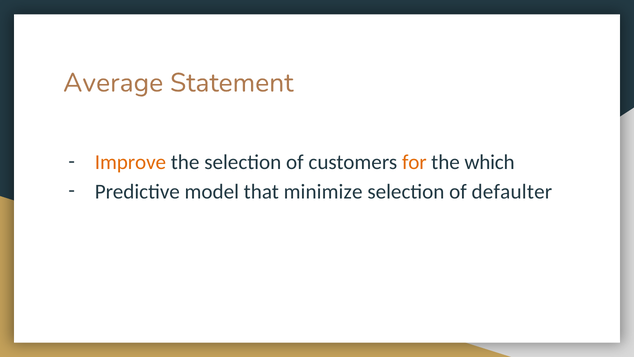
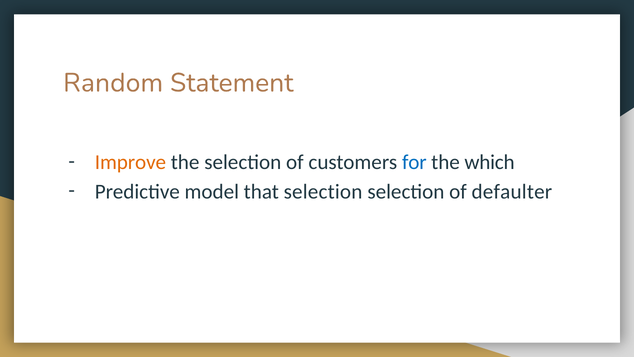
Average: Average -> Random (113, 83)
for colour: orange -> blue (414, 162)
that minimize: minimize -> selection (323, 191)
